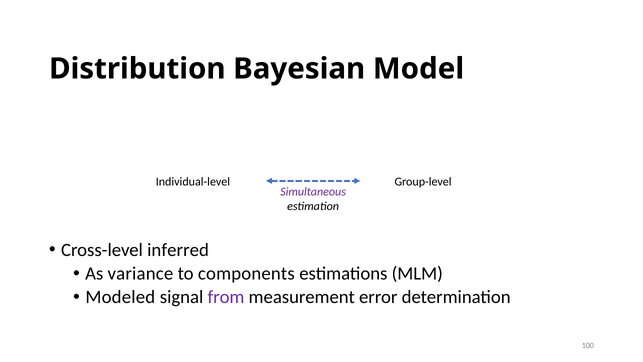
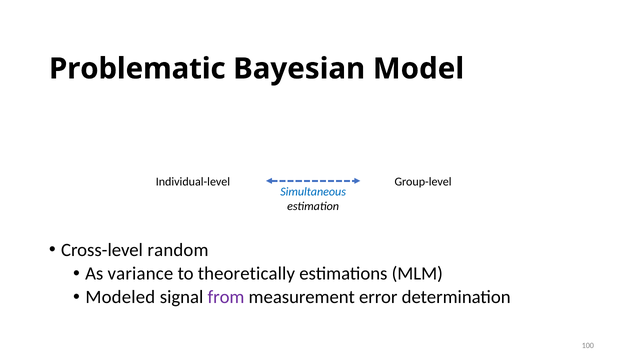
Distribution: Distribution -> Problematic (137, 69)
Simultaneous colour: purple -> blue (313, 192)
inferred: inferred -> random (178, 250)
components: components -> theoretically (246, 273)
